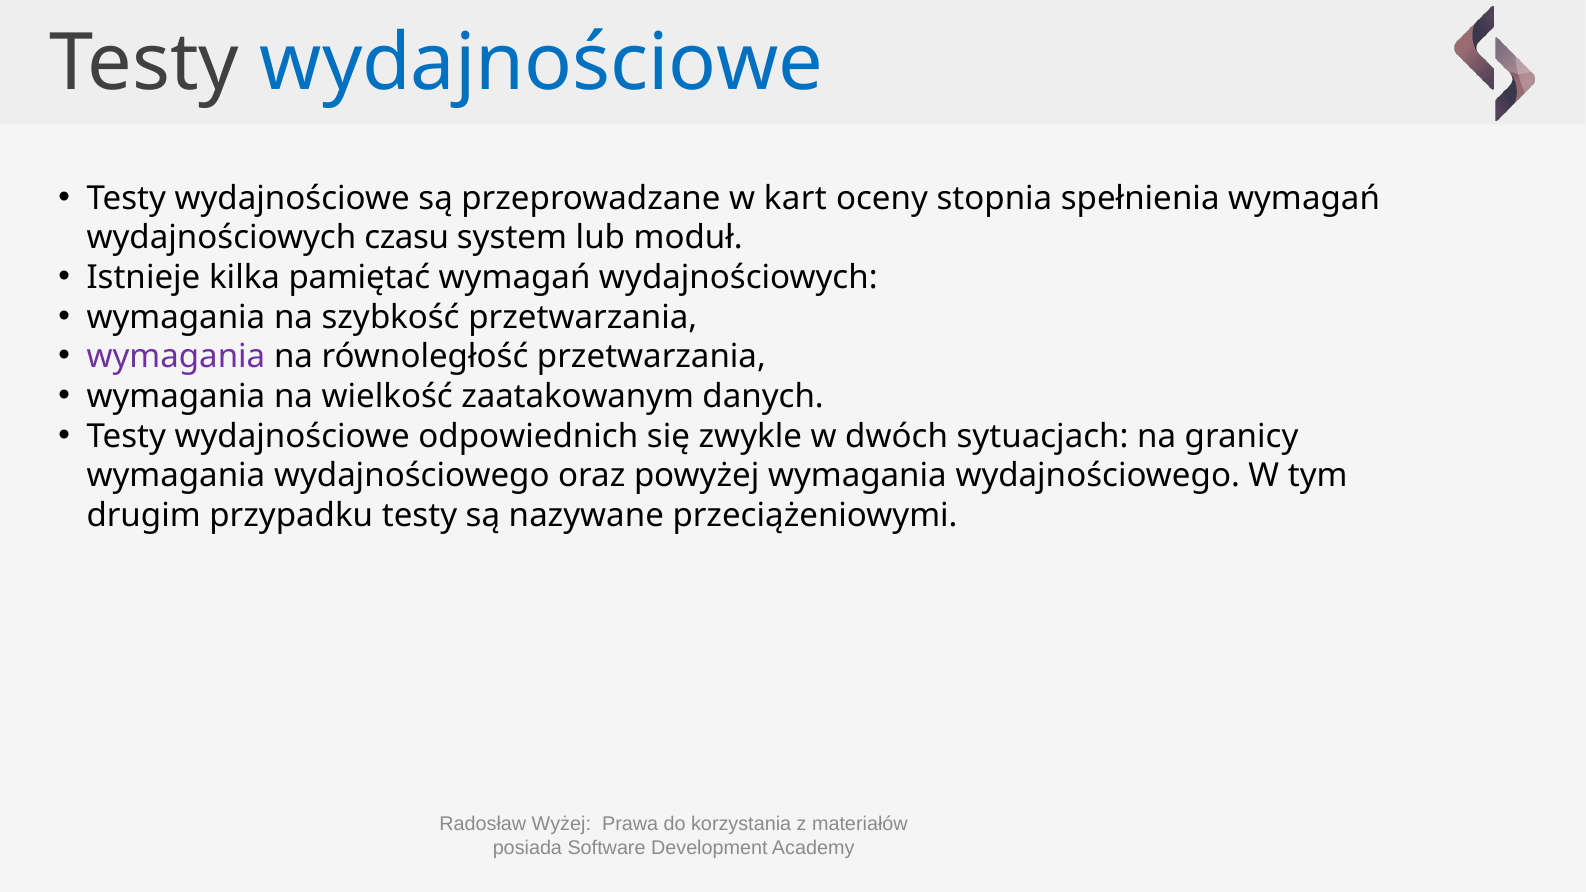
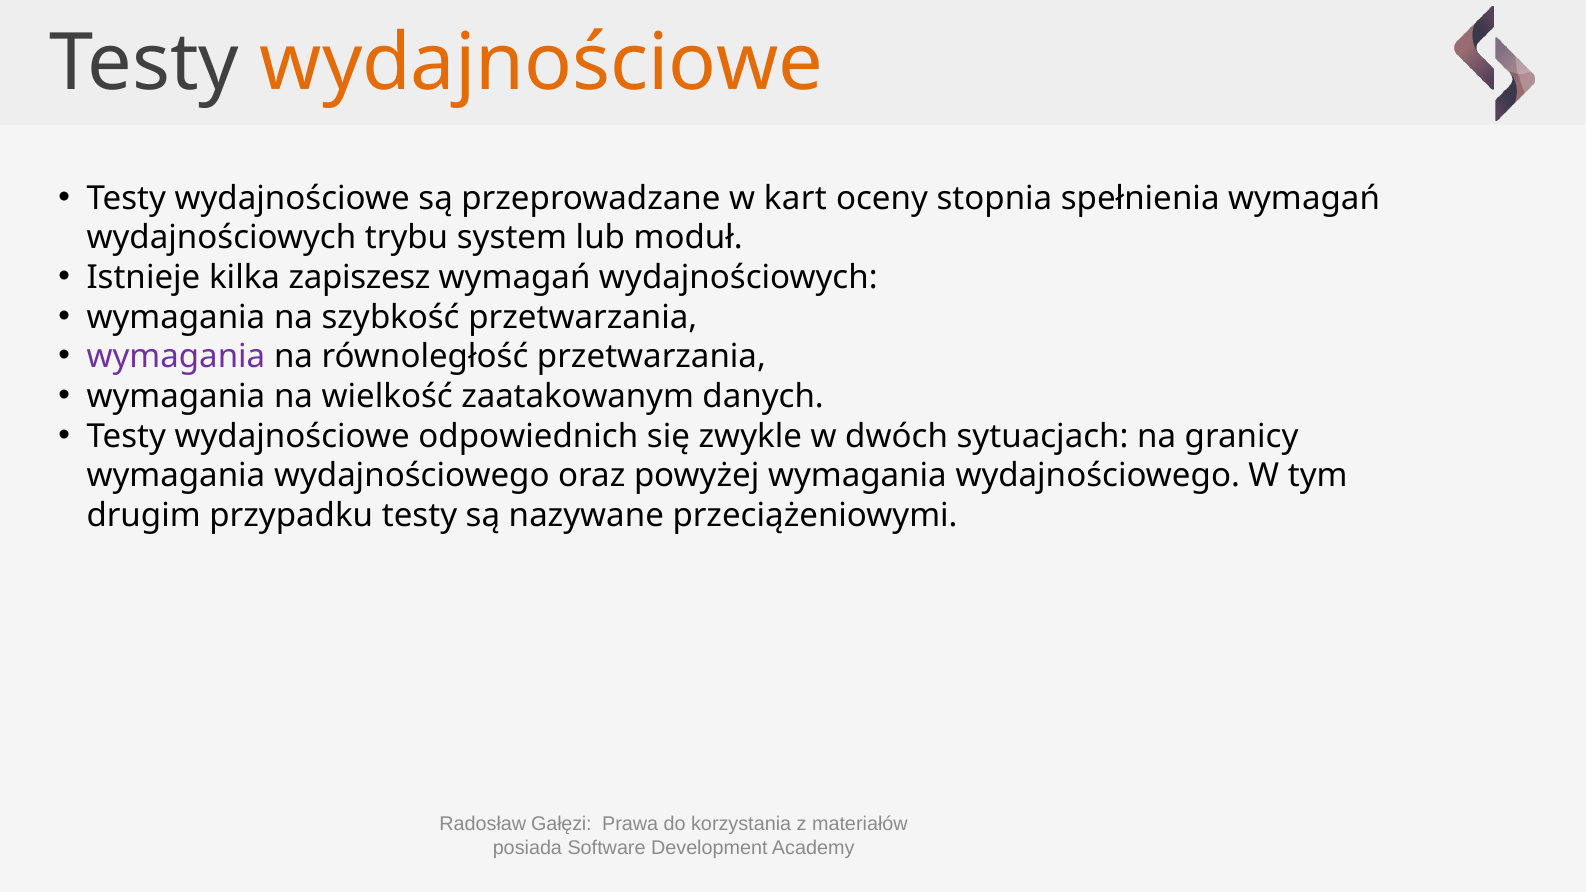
wydajnościowe colour: blue -> orange (542, 63)
czasu: czasu -> trybu (407, 238)
pamiętać: pamiętać -> zapiszesz (360, 278)
Wyżej: Wyżej -> Gałęzi (561, 824)
